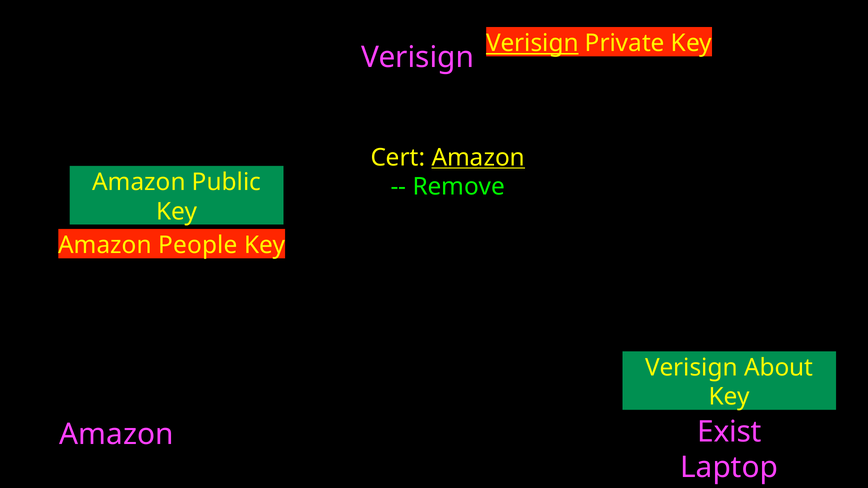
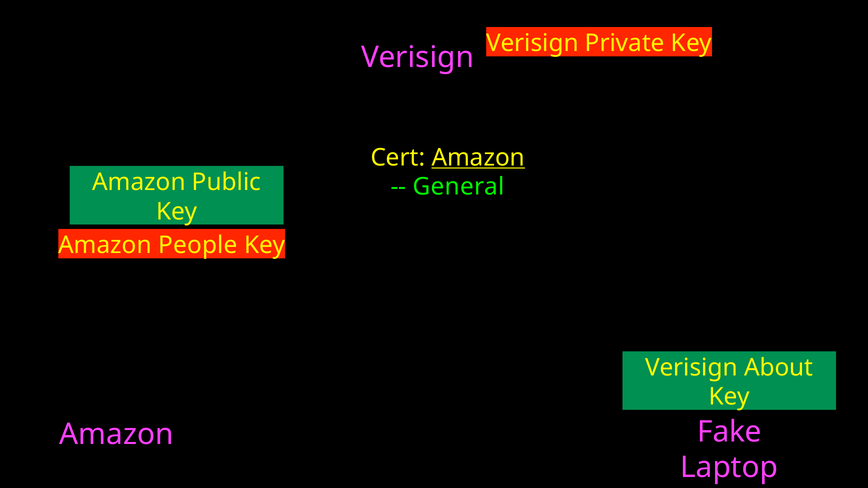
Verisign underline: present -> none (532, 43)
Remove: Remove -> General (459, 187)
Exist: Exist -> Fake (729, 432)
